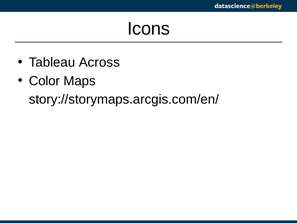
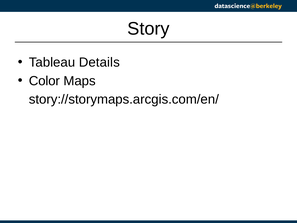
Icons: Icons -> Story (148, 29)
Across: Across -> Details (99, 62)
